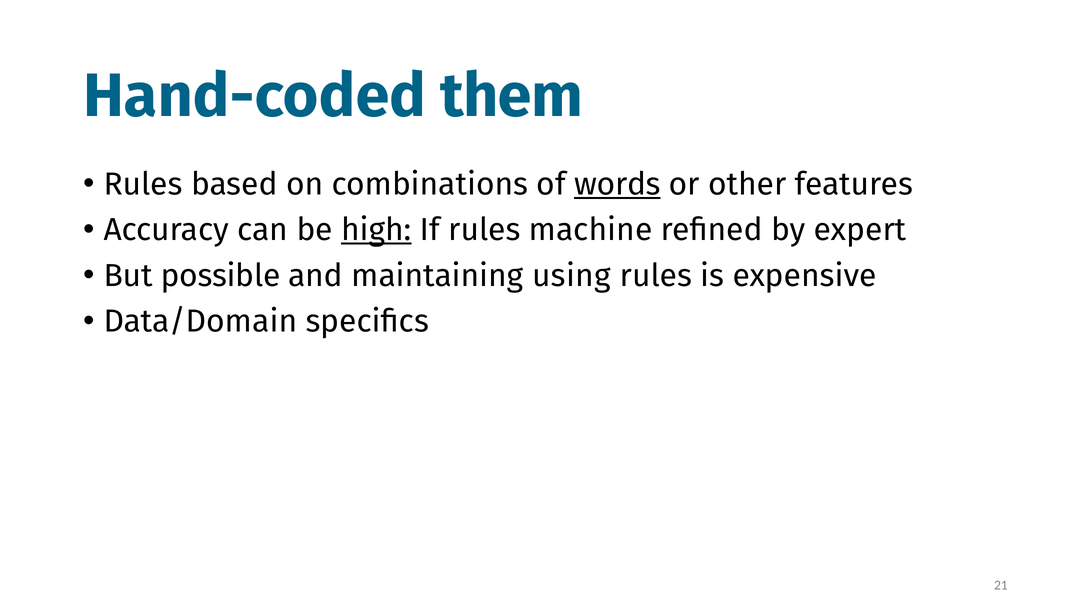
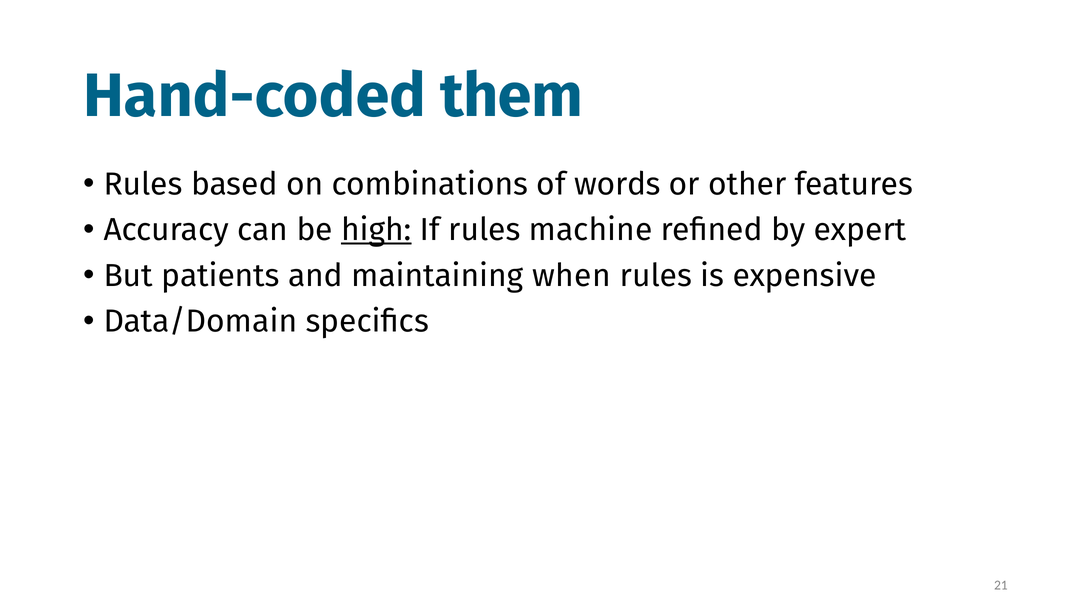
words underline: present -> none (617, 184)
possible: possible -> patients (220, 276)
using: using -> when (572, 276)
